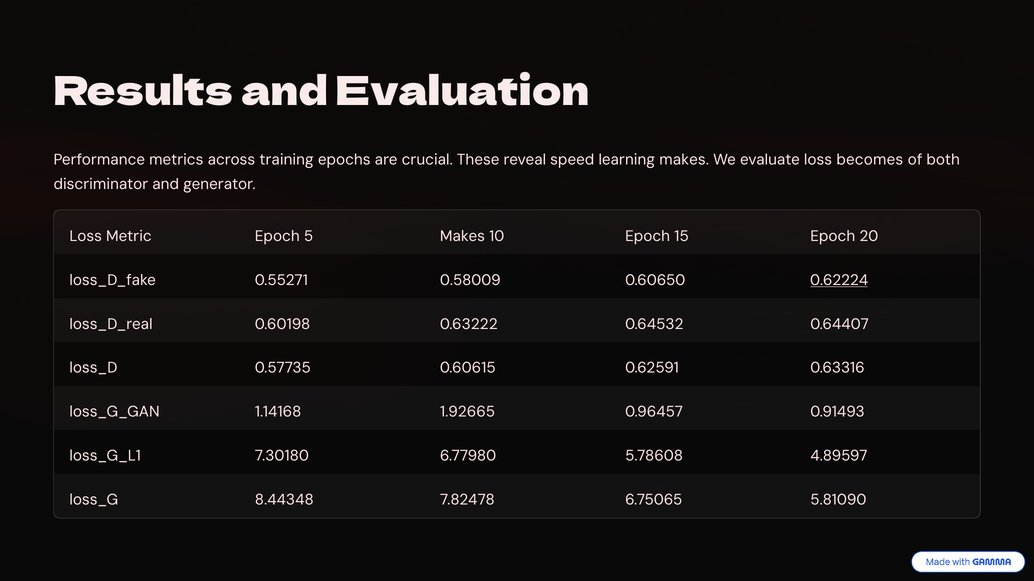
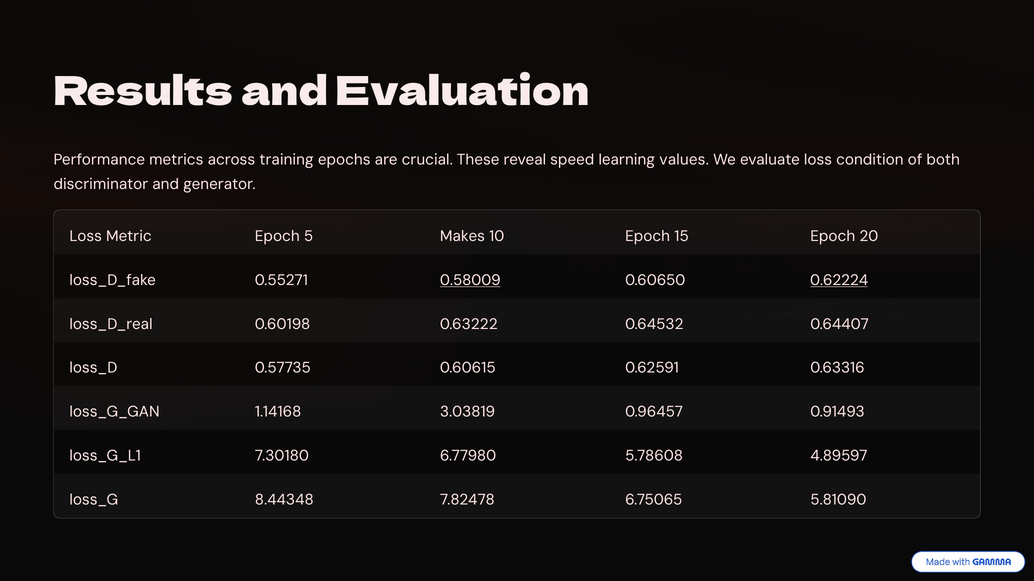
learning makes: makes -> values (684, 160)
becomes: becomes -> condition (870, 160)
0.58009 underline: none -> present (470, 280)
1.92665: 1.92665 -> 3.03819 (468, 412)
